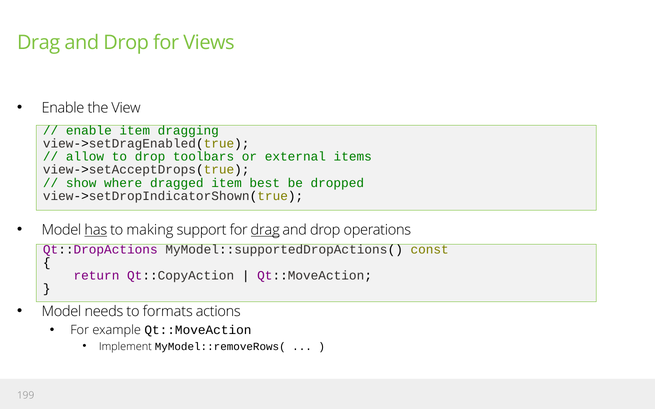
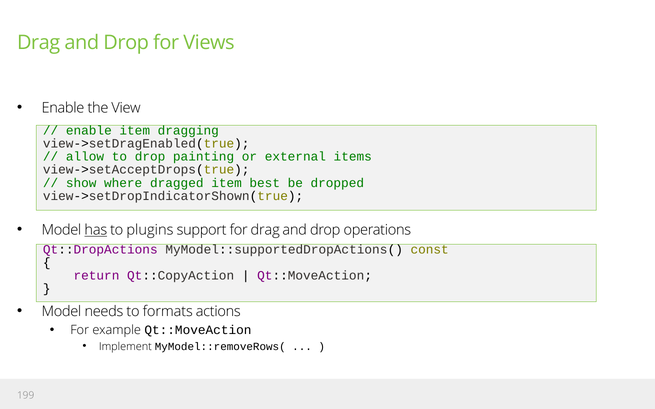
toolbars: toolbars -> painting (204, 157)
making: making -> plugins (150, 230)
drag underline: present -> none (265, 230)
